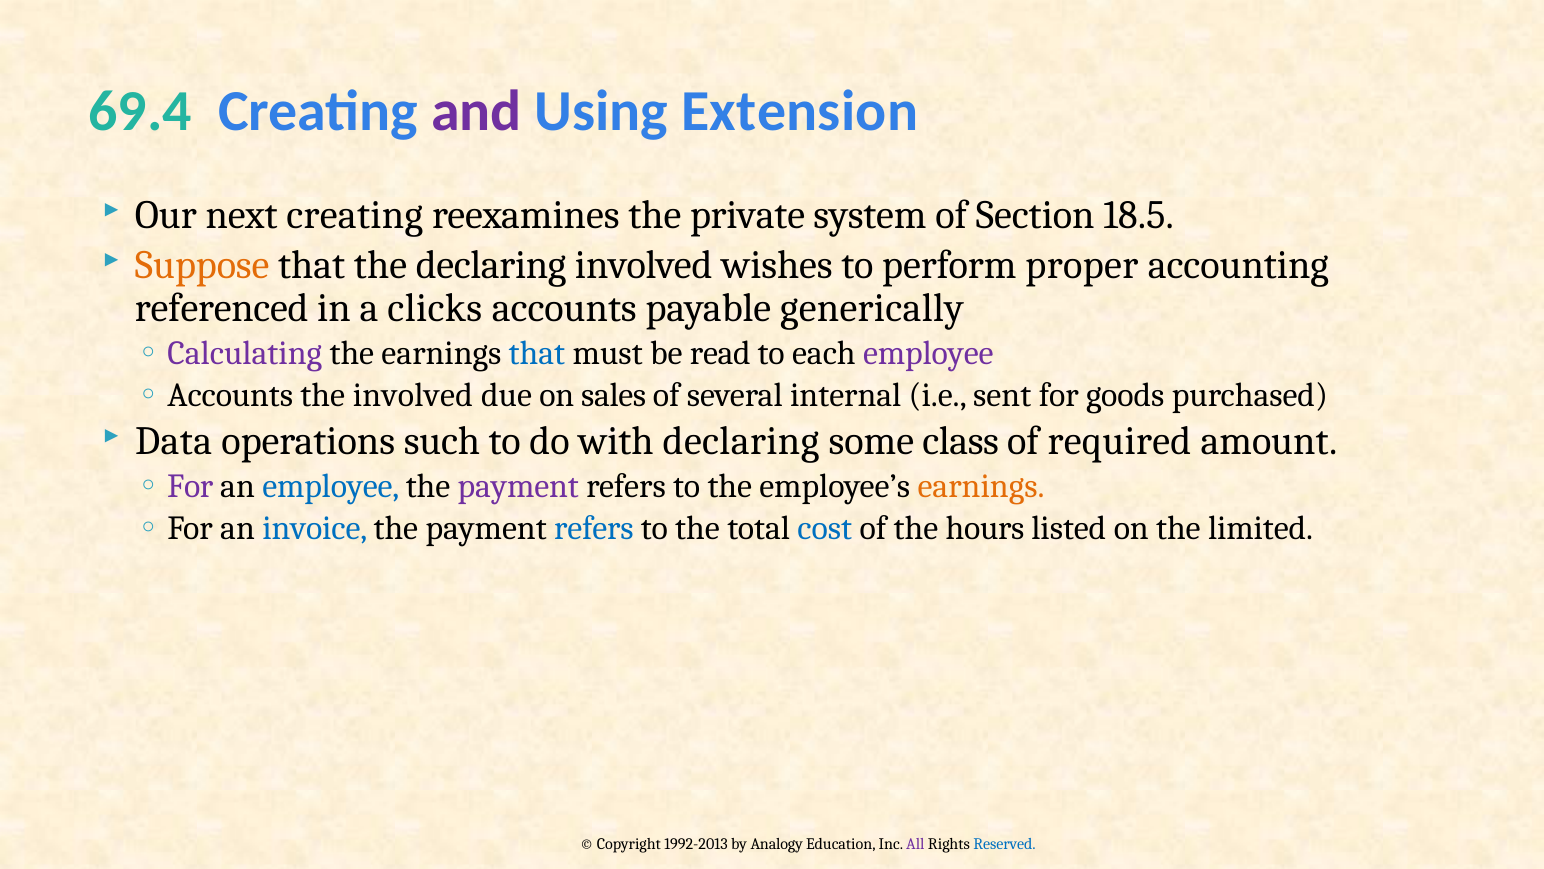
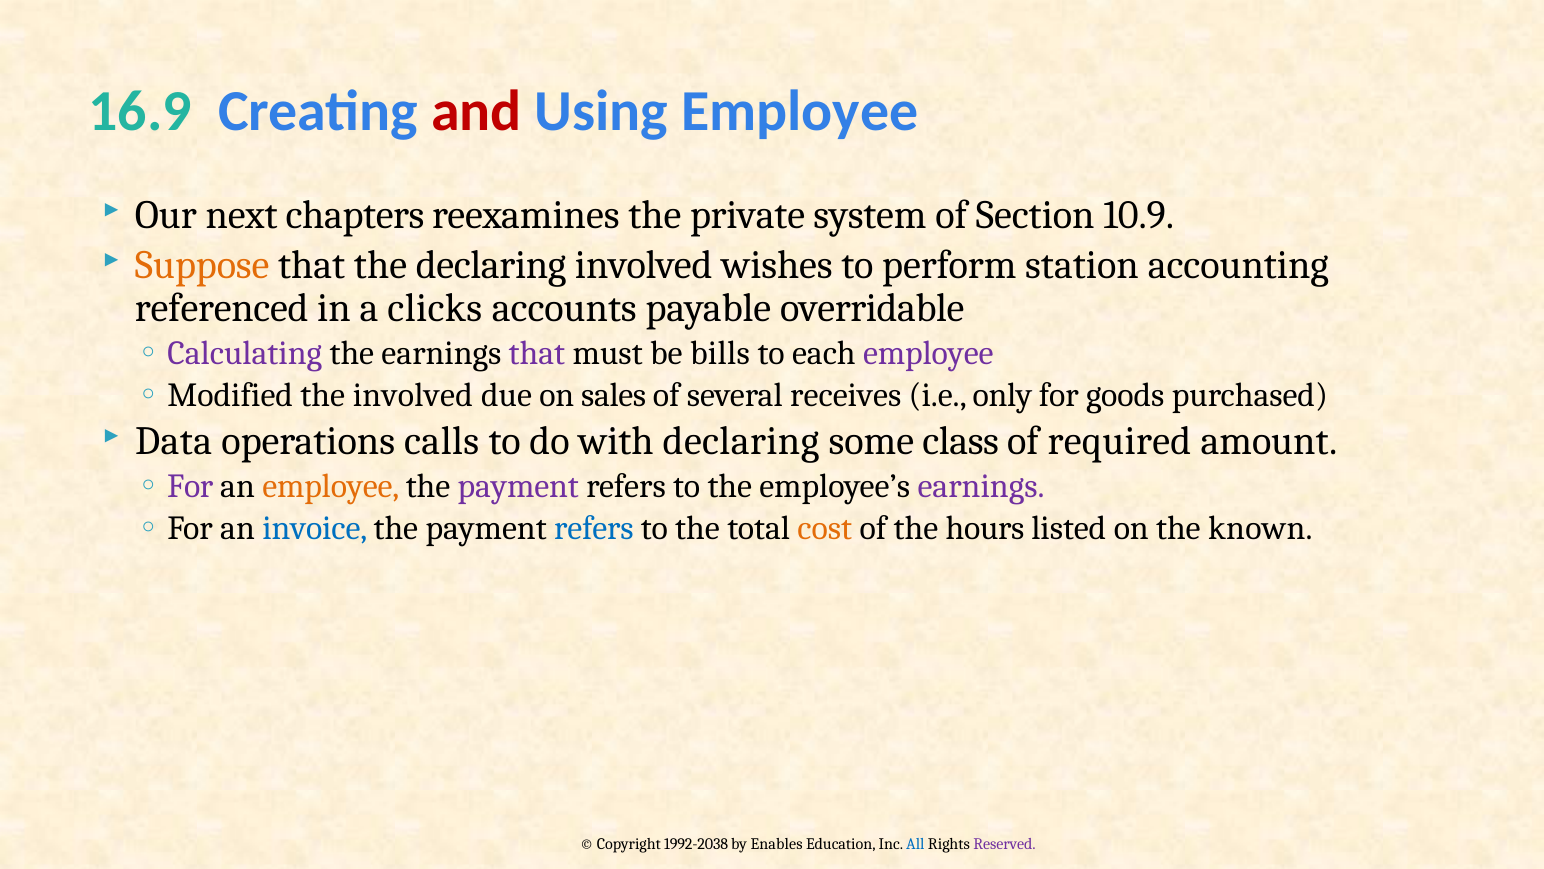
69.4: 69.4 -> 16.9 (140, 111)
and colour: purple -> red (476, 111)
Using Extension: Extension -> Employee (800, 111)
next creating: creating -> chapters (355, 215)
18.5: 18.5 -> 10.9 (1139, 215)
proper: proper -> station (1082, 265)
generically: generically -> overridable (872, 308)
that colour: blue -> purple (537, 353)
read: read -> bills (720, 353)
Accounts: Accounts -> Modified (230, 395)
internal: internal -> receives (846, 395)
sent: sent -> only (1002, 395)
such: such -> calls (442, 441)
employee colour: blue -> orange (331, 487)
earnings colour: orange -> purple (981, 487)
cost colour: blue -> orange (825, 528)
limited: limited -> known (1260, 528)
1992-2013: 1992-2013 -> 1992-2038 (696, 844)
Analogy: Analogy -> Enables (777, 844)
All colour: purple -> blue (915, 844)
Reserved colour: blue -> purple (1004, 844)
